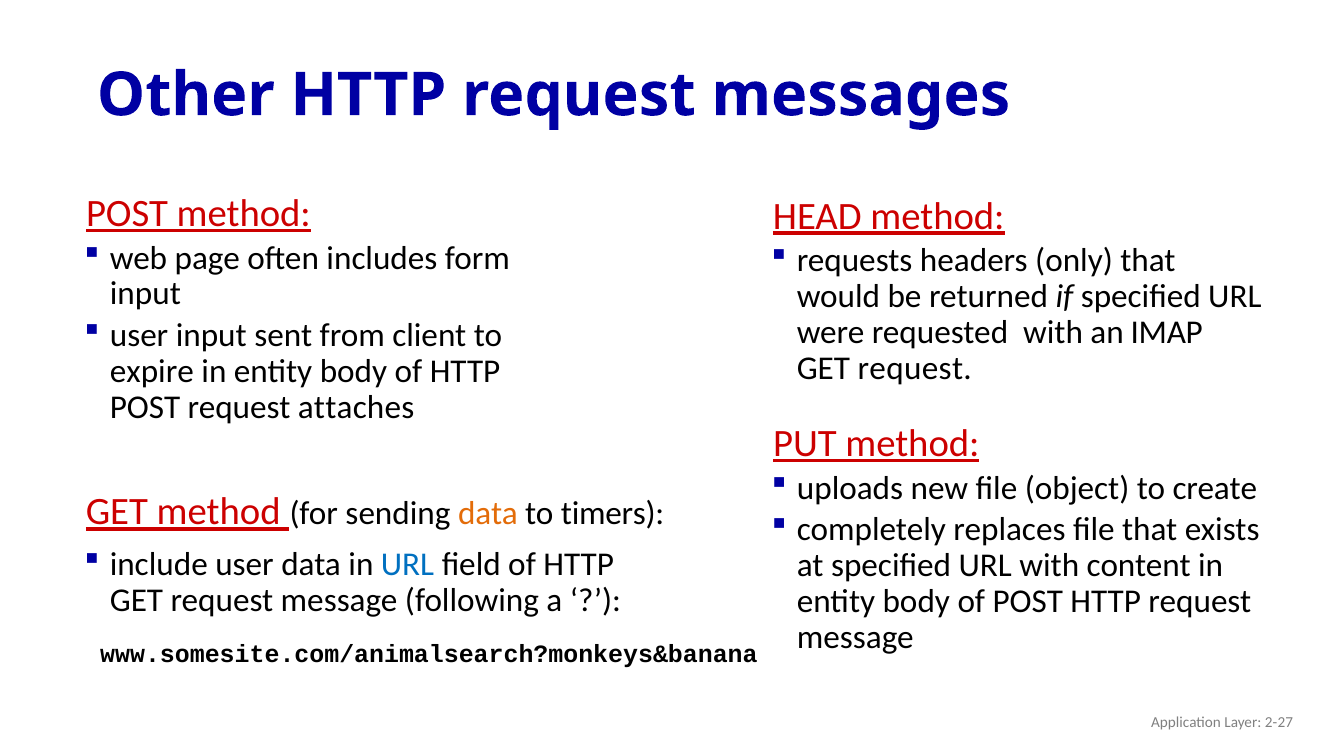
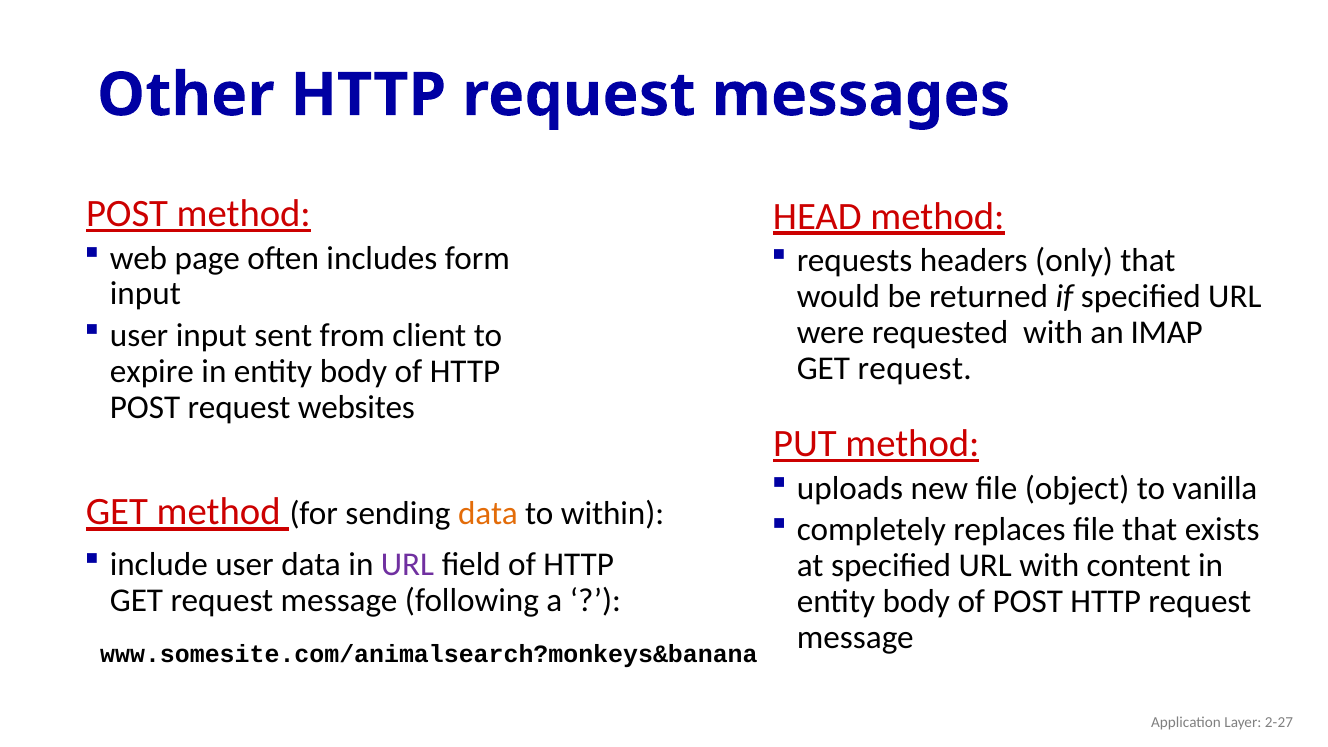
attaches: attaches -> websites (356, 407)
create: create -> vanilla (1215, 488)
timers: timers -> within (613, 514)
URL colour: blue -> purple (408, 565)
